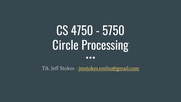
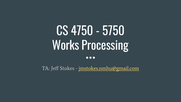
Circle: Circle -> Works (66, 46)
